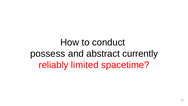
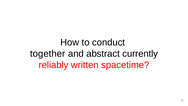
possess: possess -> together (48, 54)
limited: limited -> written (85, 65)
